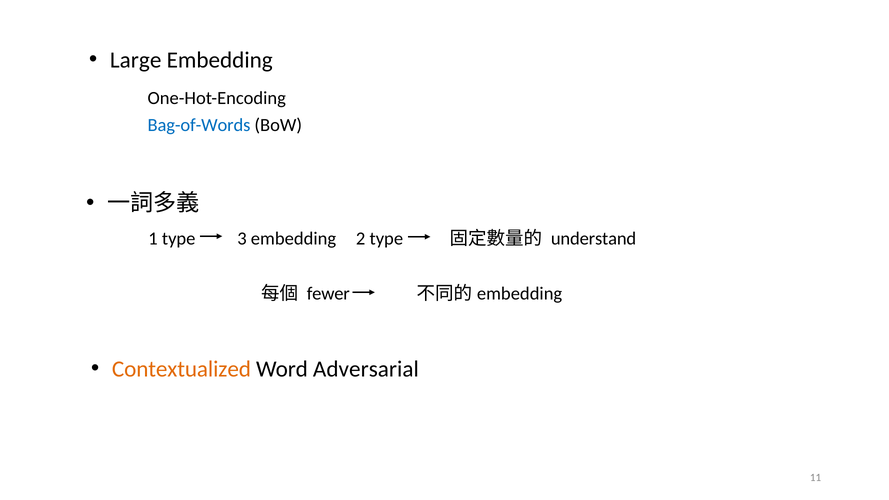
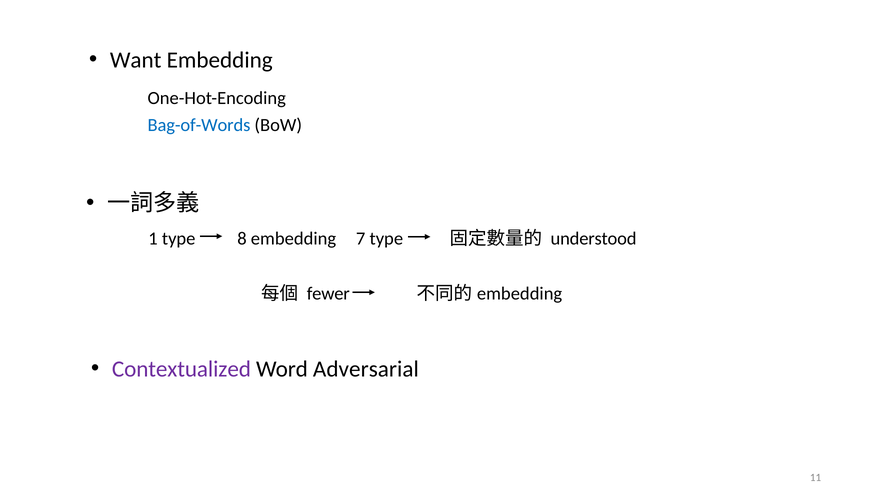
Large: Large -> Want (136, 60)
3: 3 -> 8 (242, 239)
2: 2 -> 7 (361, 239)
understand: understand -> understood (594, 239)
Contextualized colour: orange -> purple (181, 369)
